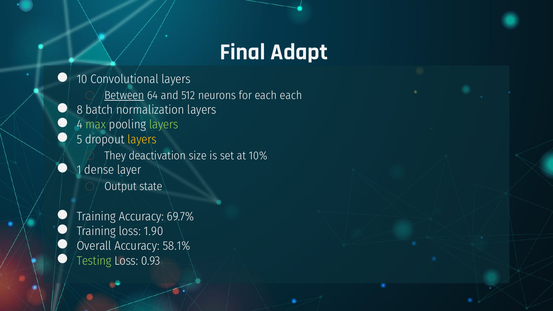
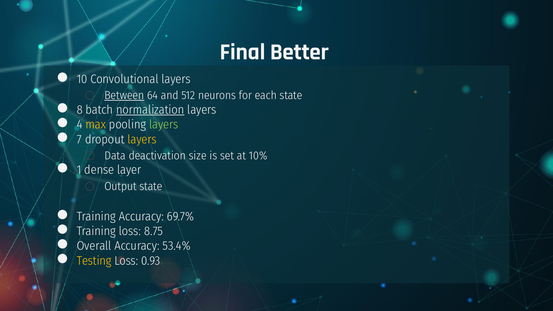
Adapt: Adapt -> Better (299, 52)
each each: each -> state (291, 96)
normalization underline: none -> present (150, 110)
max colour: light green -> yellow (96, 125)
5: 5 -> 7 (79, 139)
They: They -> Data (115, 156)
1.90: 1.90 -> 8.75 (154, 231)
58.1%: 58.1% -> 53.4% (177, 246)
Testing colour: light green -> yellow (94, 261)
